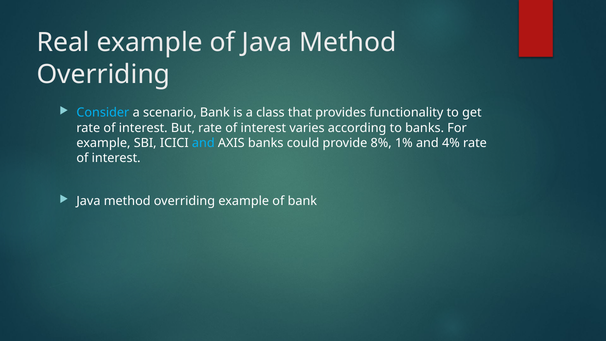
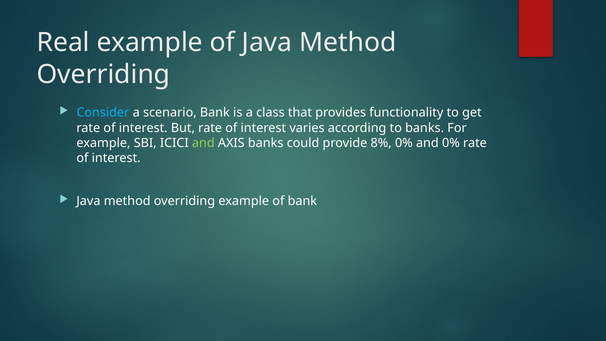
and colour: light blue -> light green (203, 143)
8% 1%: 1% -> 0% (404, 143)
and 4%: 4% -> 0% (451, 143)
